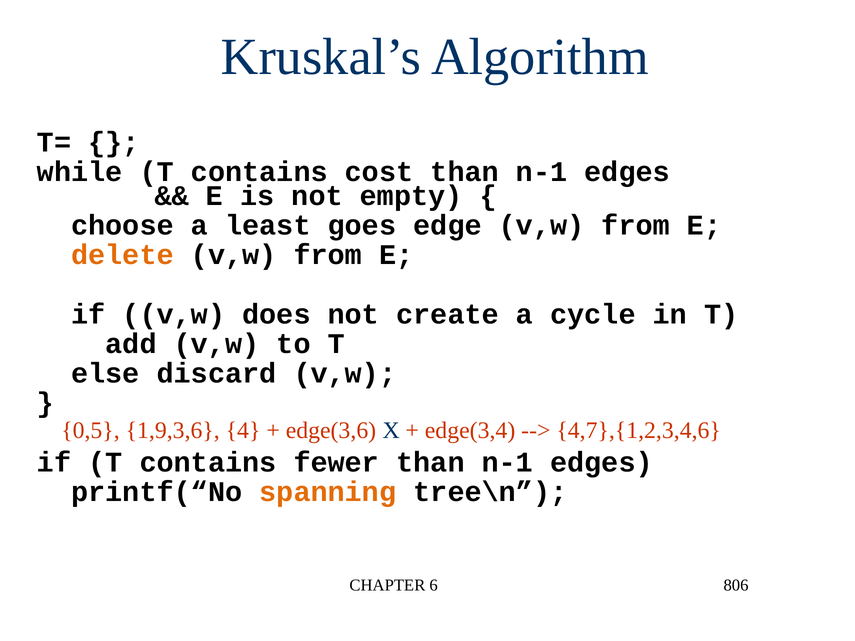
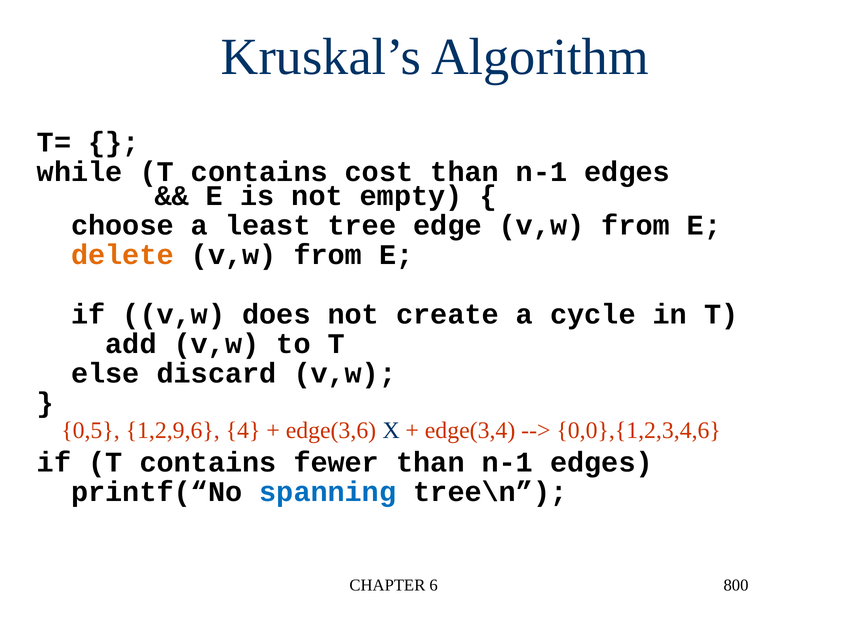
goes: goes -> tree (362, 225)
1,9,3,6: 1,9,3,6 -> 1,2,9,6 (173, 431)
4,7},{1,2,3,4,6: 4,7},{1,2,3,4,6 -> 0,0},{1,2,3,4,6 (639, 431)
spanning colour: orange -> blue (328, 492)
806: 806 -> 800 (736, 586)
